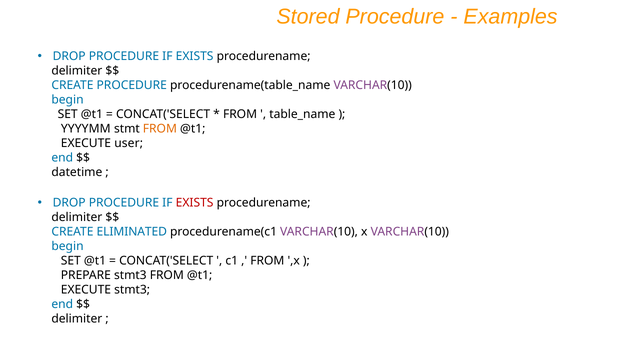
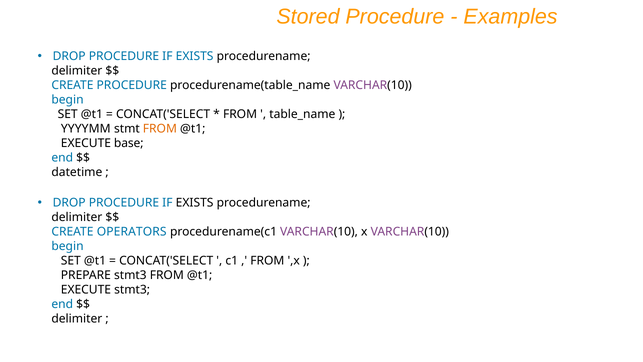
user: user -> base (129, 143)
EXISTS colour: red -> black (195, 203)
ELIMINATED: ELIMINATED -> OPERATORS (132, 232)
